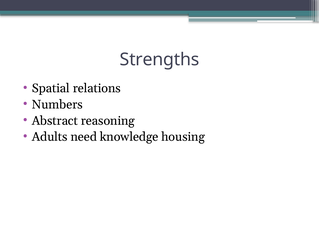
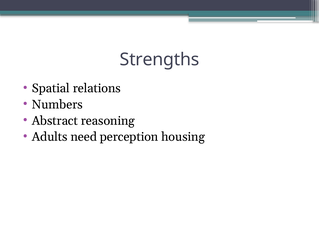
knowledge: knowledge -> perception (129, 137)
